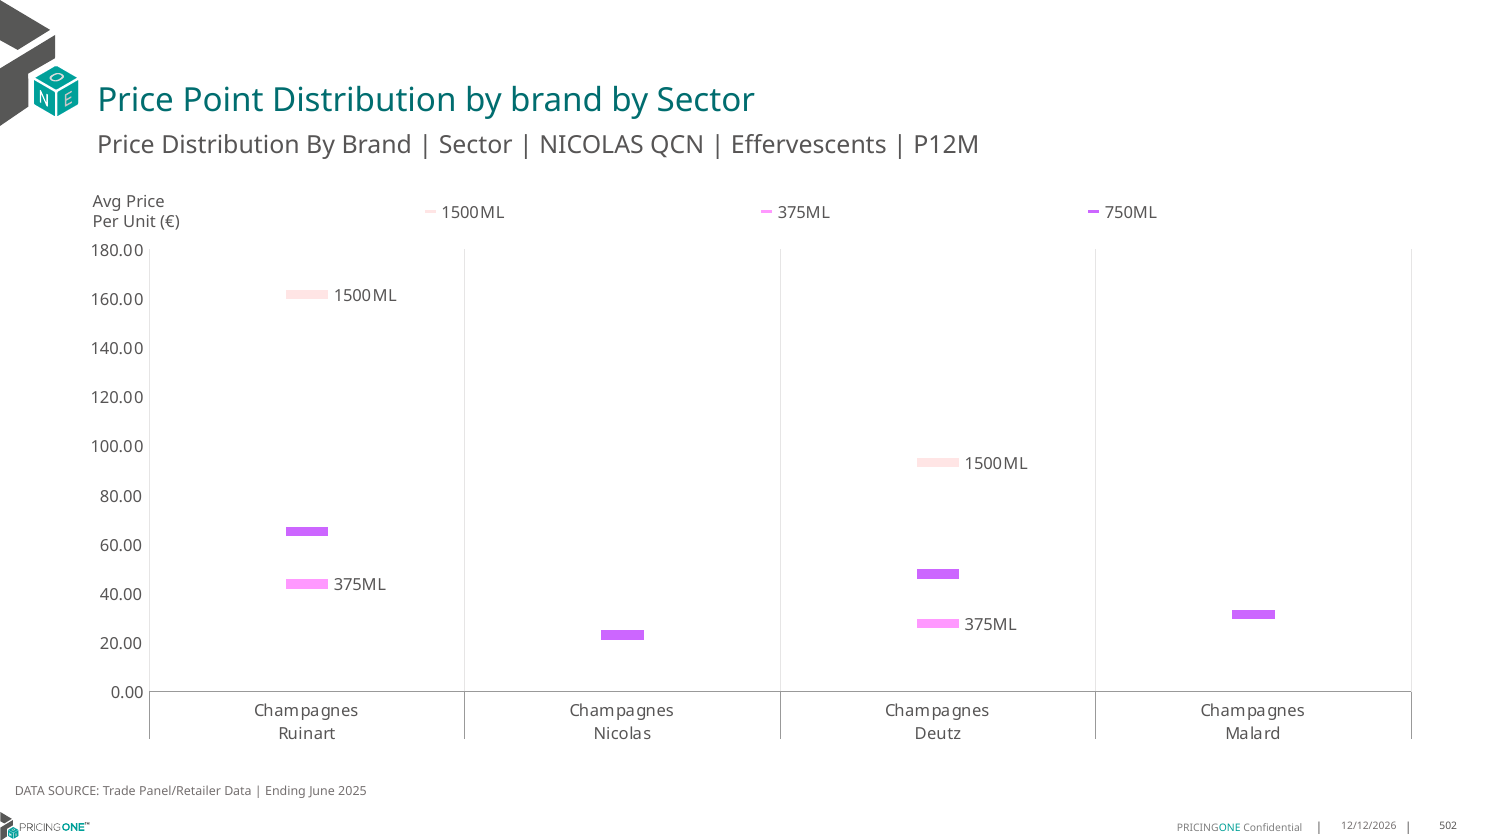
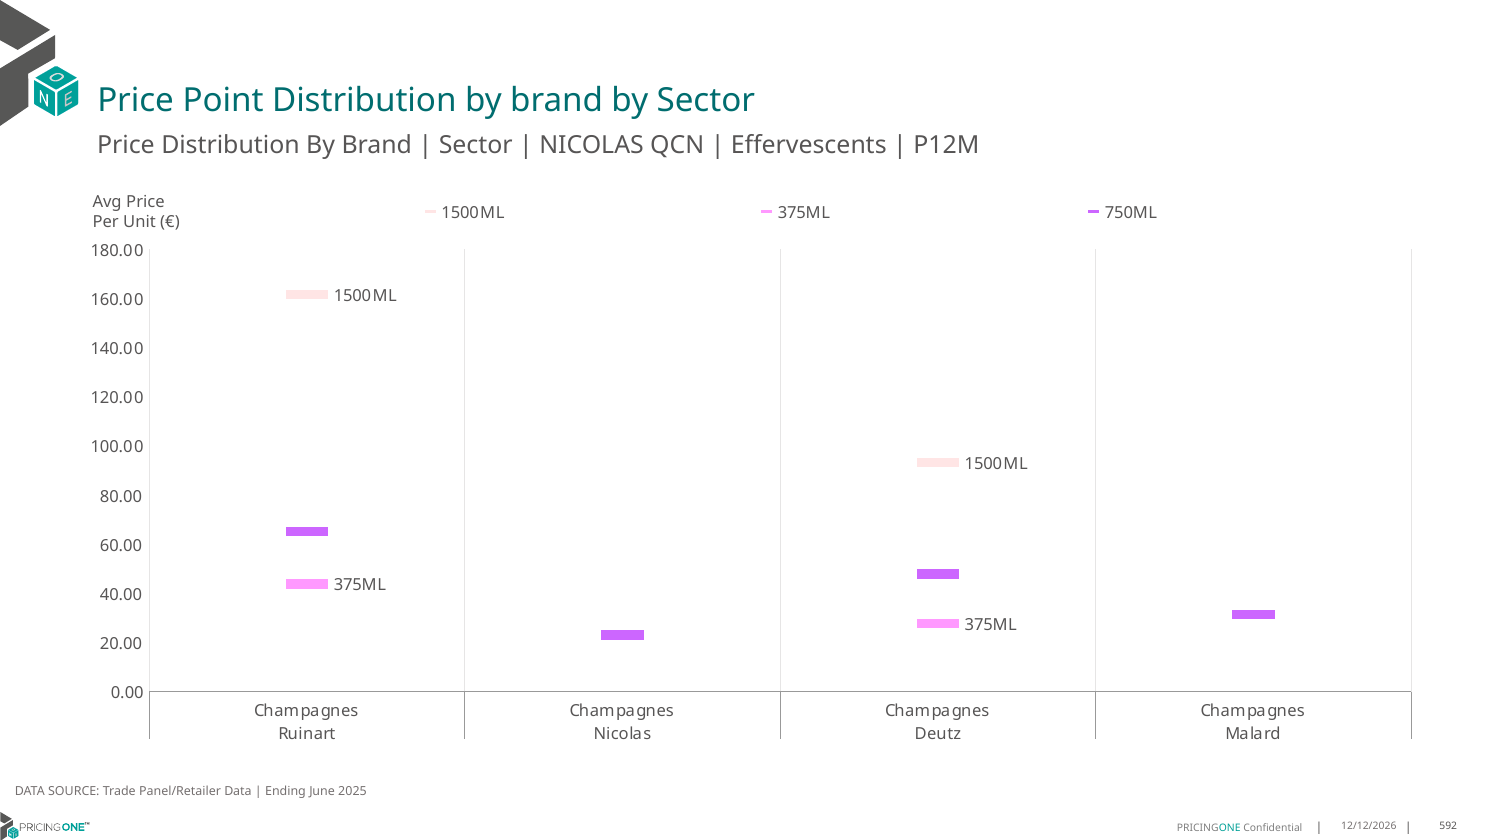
502: 502 -> 592 (1448, 826)
